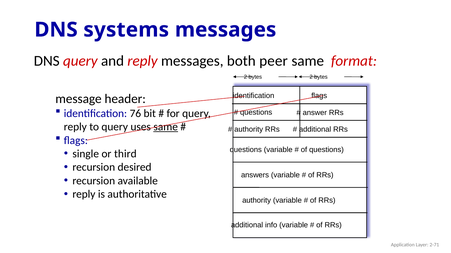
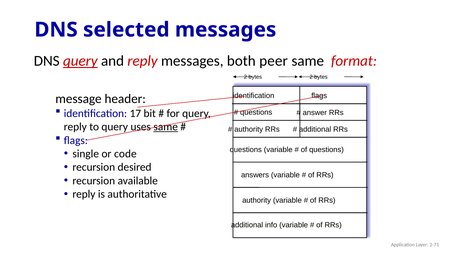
systems: systems -> selected (126, 30)
query underline: none -> present (80, 61)
76: 76 -> 17 (135, 114)
third: third -> code (125, 154)
